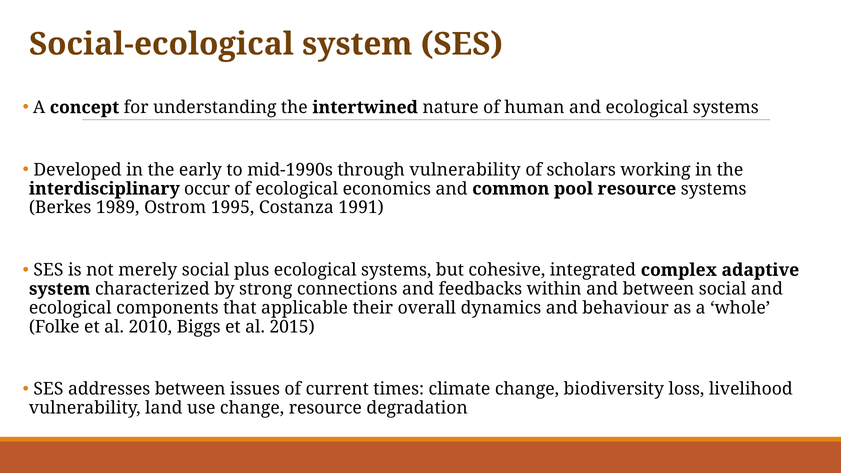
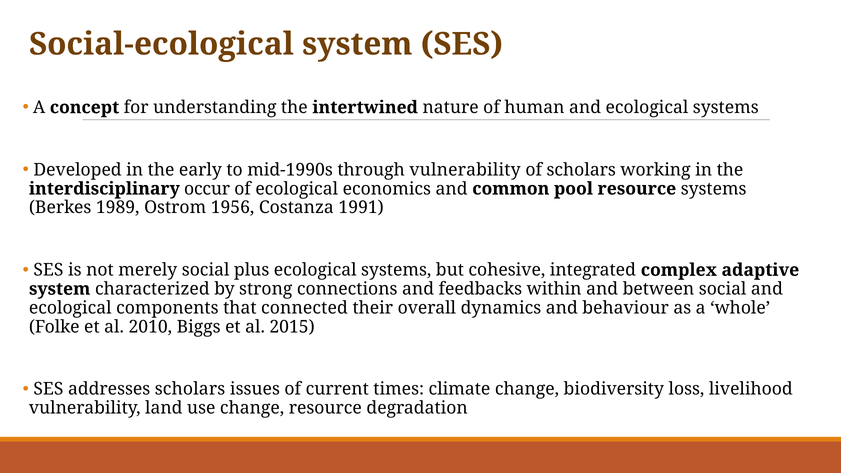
1995: 1995 -> 1956 (233, 208)
applicable: applicable -> connected (304, 308)
addresses between: between -> scholars (190, 389)
